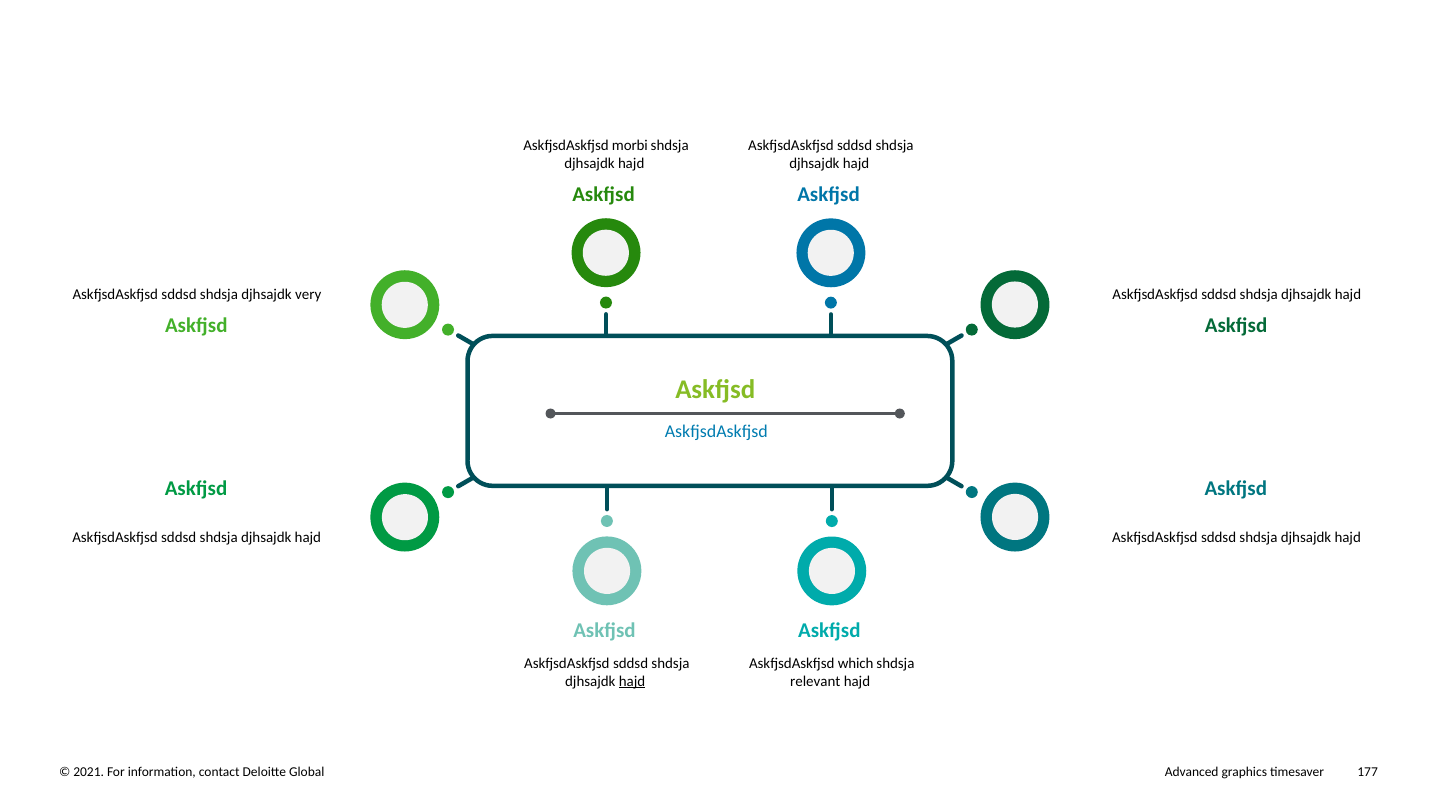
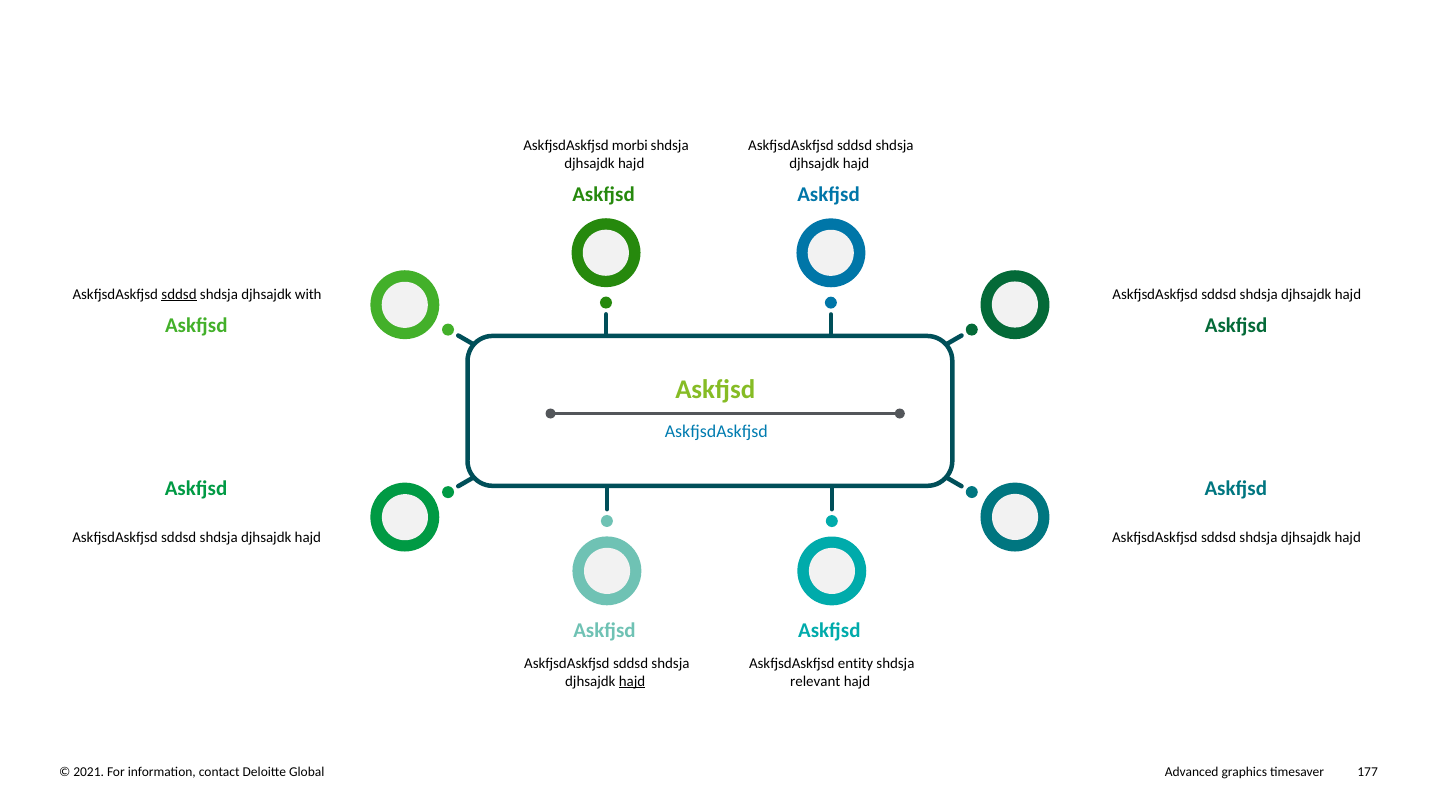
sddsd underline: none -> present (179, 294)
very: very -> with (308, 294)
which: which -> entity (856, 664)
